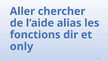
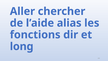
only: only -> long (22, 46)
